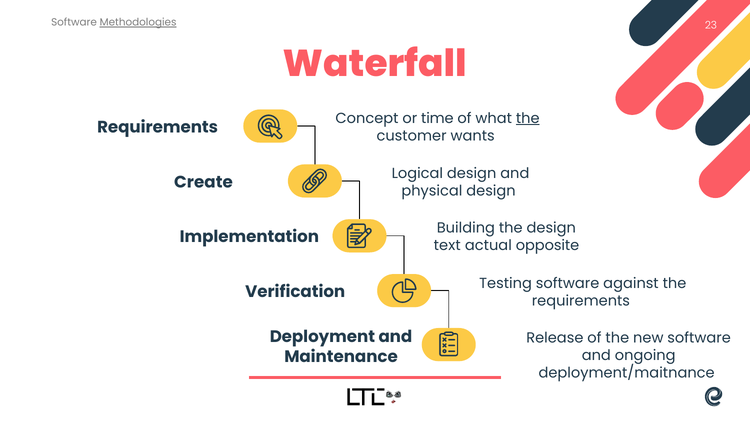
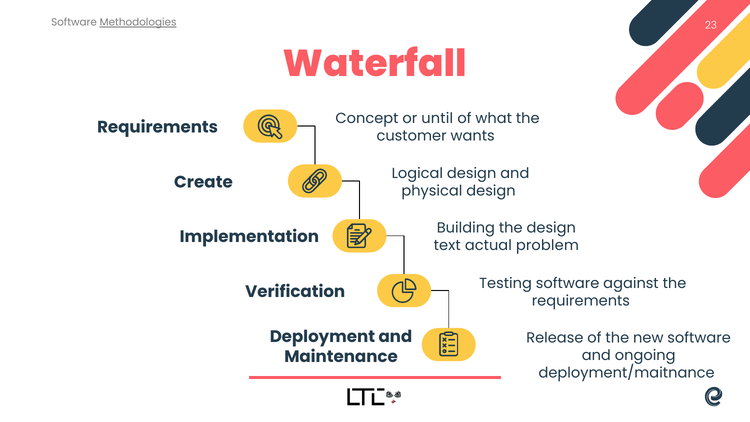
time: time -> until (437, 118)
the underline: present -> none (528, 118)
opposite: opposite -> problem (547, 246)
